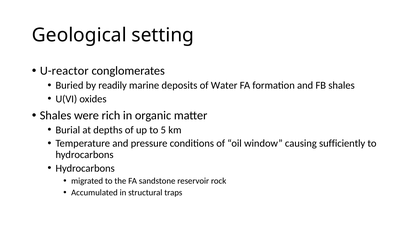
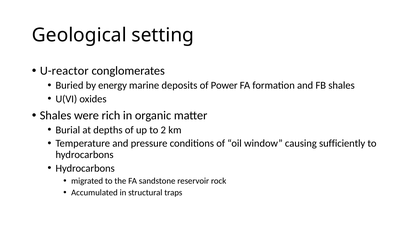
readily: readily -> energy (113, 85)
Water: Water -> Power (224, 85)
5: 5 -> 2 (163, 130)
